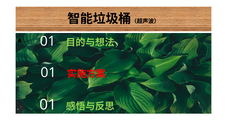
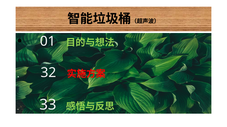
01: 01 -> 32 (48, 73)
01: 01 -> 33 (48, 105)
